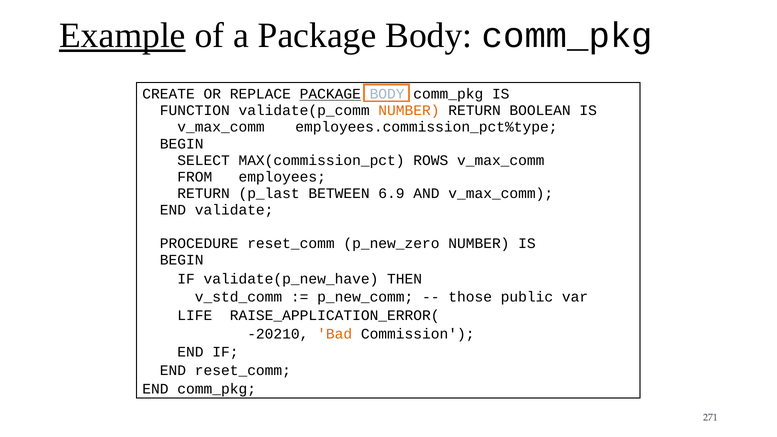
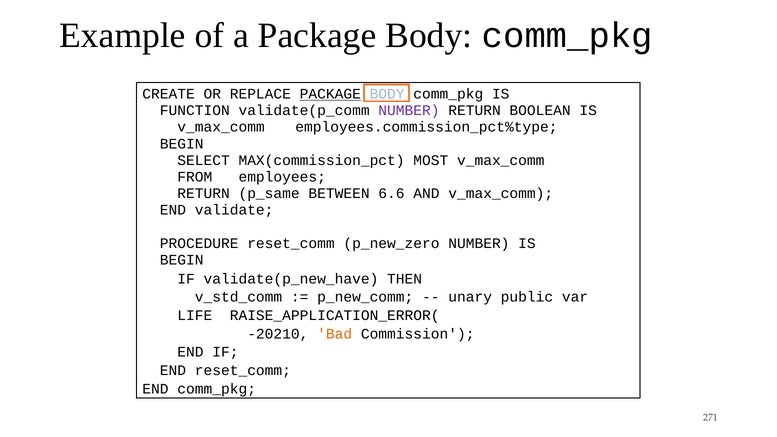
Example underline: present -> none (122, 35)
NUMBER colour: orange -> purple (409, 111)
ROWS: ROWS -> MOST (431, 160)
p_last: p_last -> p_same (269, 194)
6.9: 6.9 -> 6.6 (391, 194)
those: those -> unary (470, 297)
